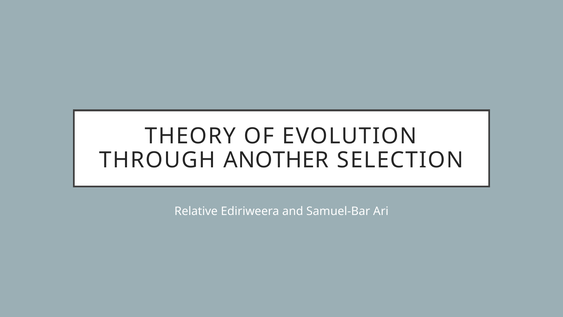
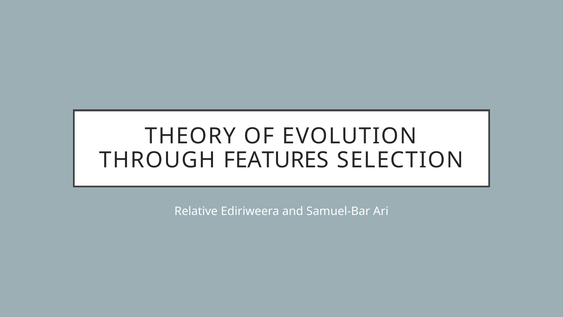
ANOTHER: ANOTHER -> FEATURES (276, 160)
